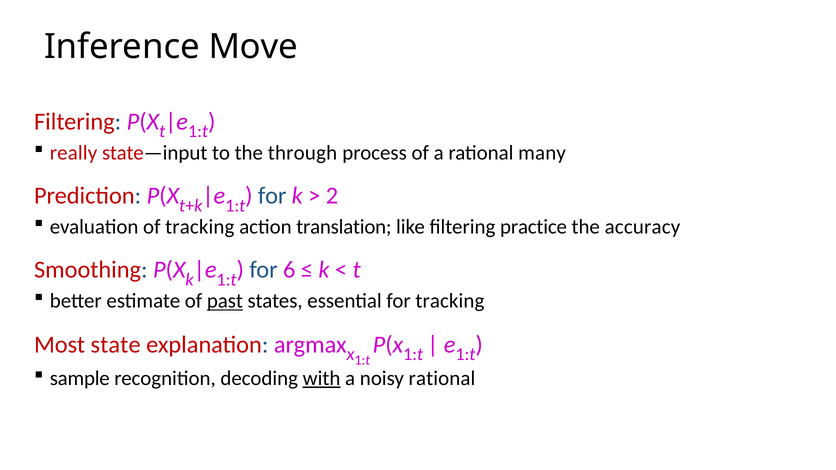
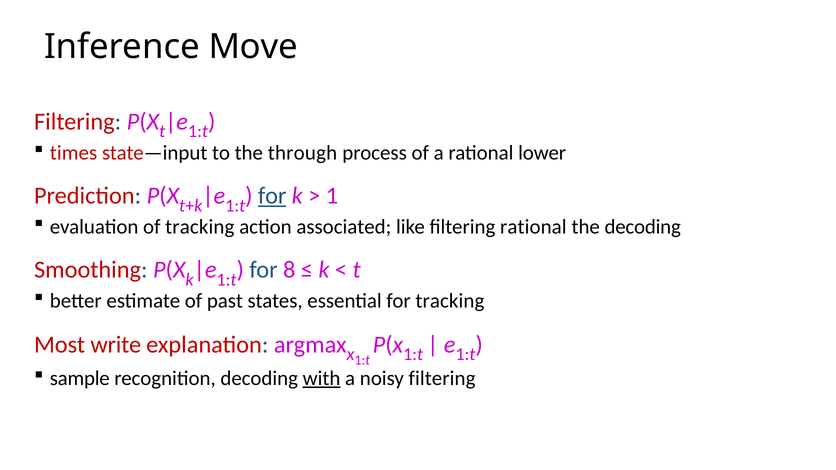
really: really -> times (74, 153)
many: many -> lower (542, 153)
for underline: none -> present (272, 196)
2: 2 -> 1 (332, 196)
translation: translation -> associated (344, 227)
filtering practice: practice -> rational (533, 227)
the accuracy: accuracy -> decoding (643, 227)
6: 6 -> 8 (289, 270)
past underline: present -> none (225, 301)
state: state -> write (116, 345)
noisy rational: rational -> filtering (442, 379)
